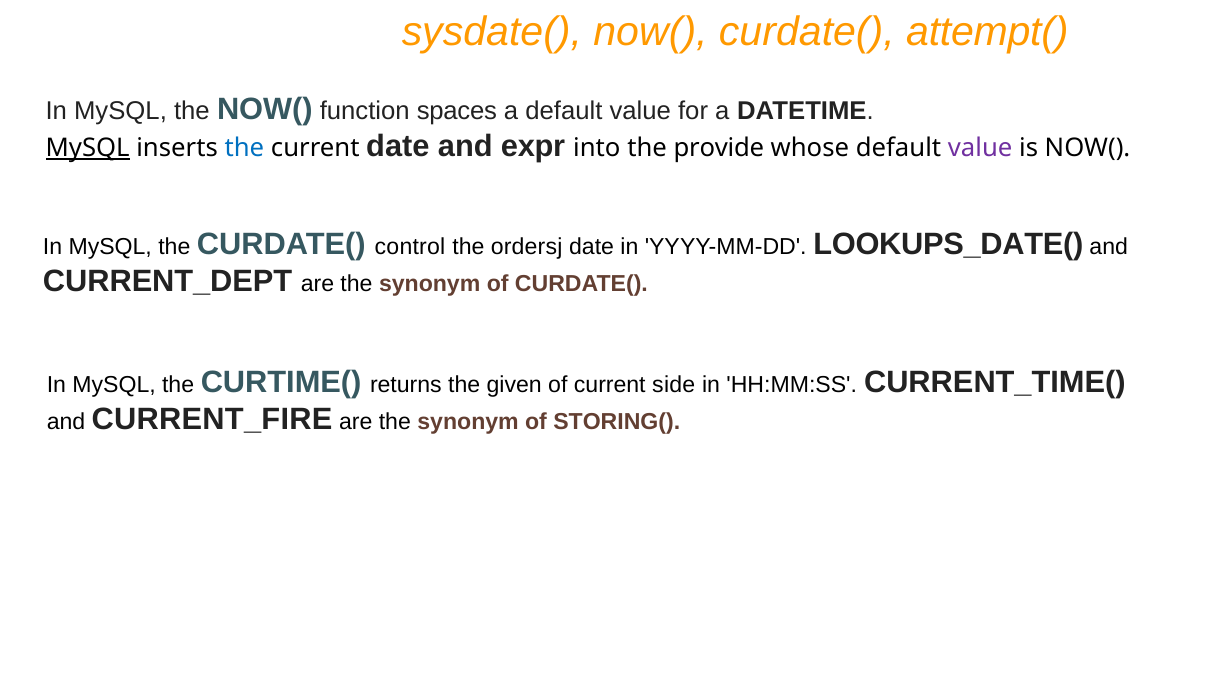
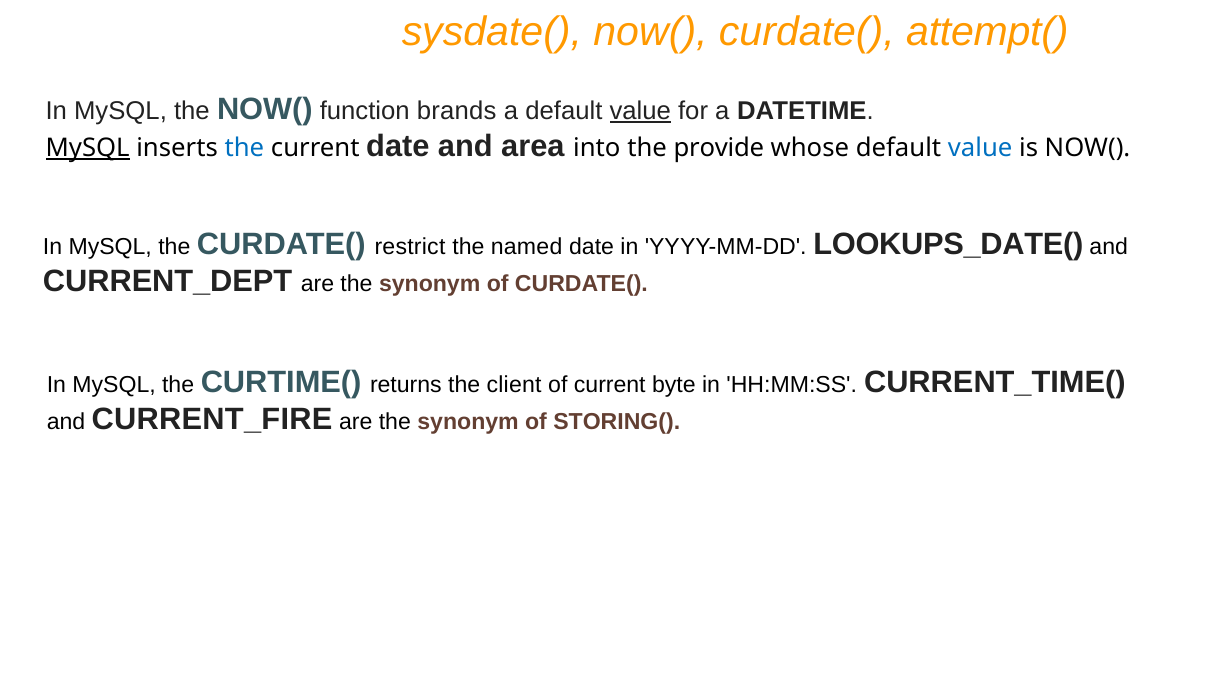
spaces: spaces -> brands (457, 111)
value underline: none -> present (640, 111)
expr: expr -> area (533, 146)
value colour: purple -> blue (980, 148)
control: control -> restrict (410, 247)
ordersj: ordersj -> named (527, 247)
given: given -> client (514, 385)
side: side -> byte (674, 385)
